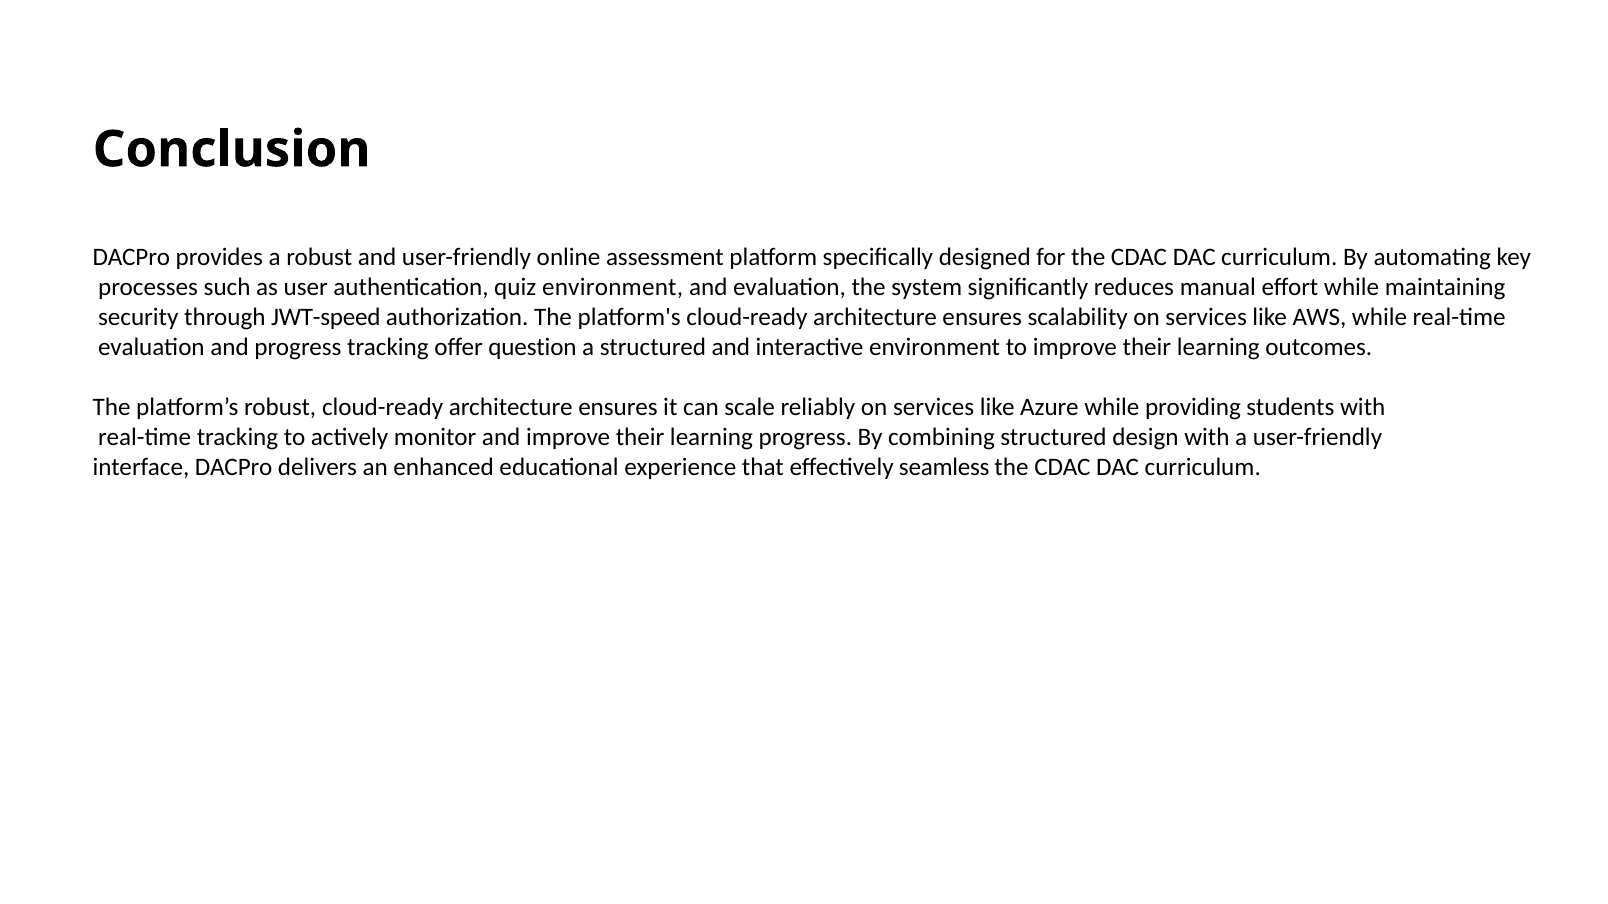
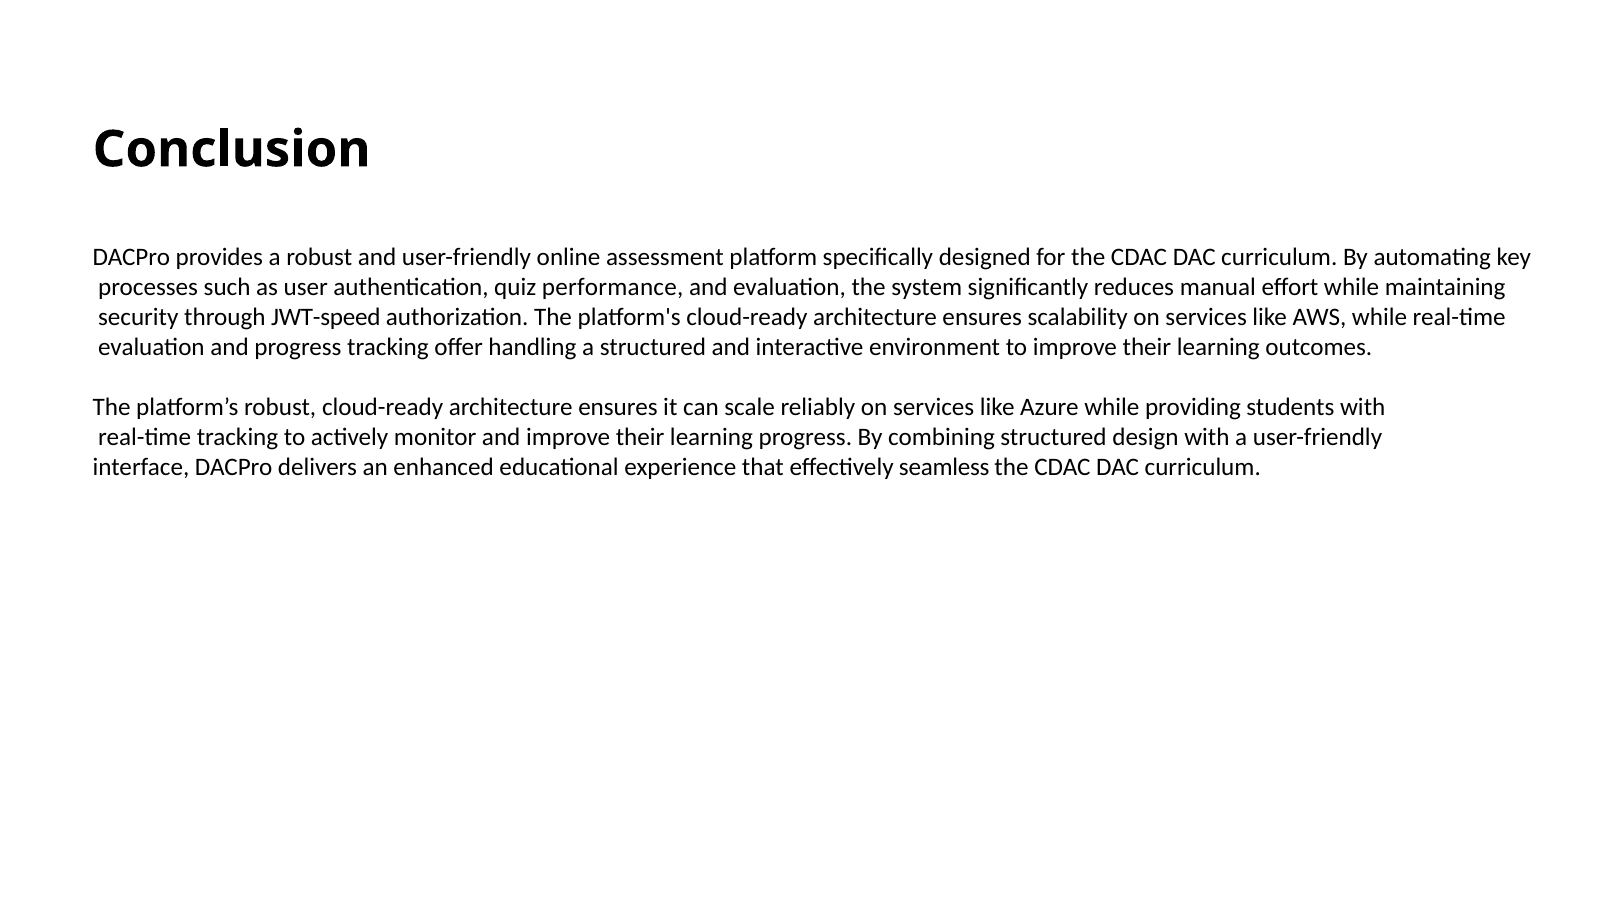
quiz environment: environment -> performance (613, 288)
question: question -> handling (532, 348)
